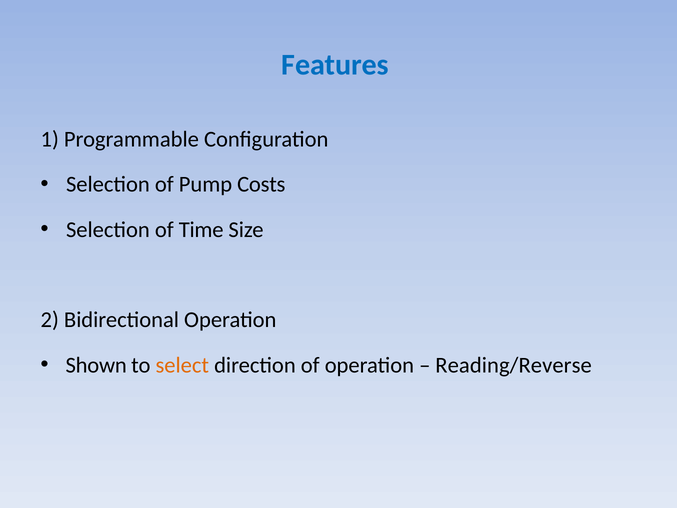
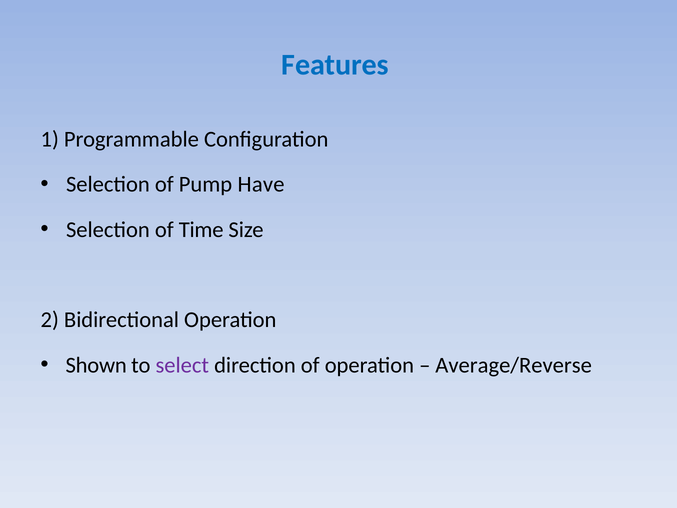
Costs: Costs -> Have (261, 184)
select colour: orange -> purple (182, 365)
Reading/Reverse: Reading/Reverse -> Average/Reverse (514, 365)
